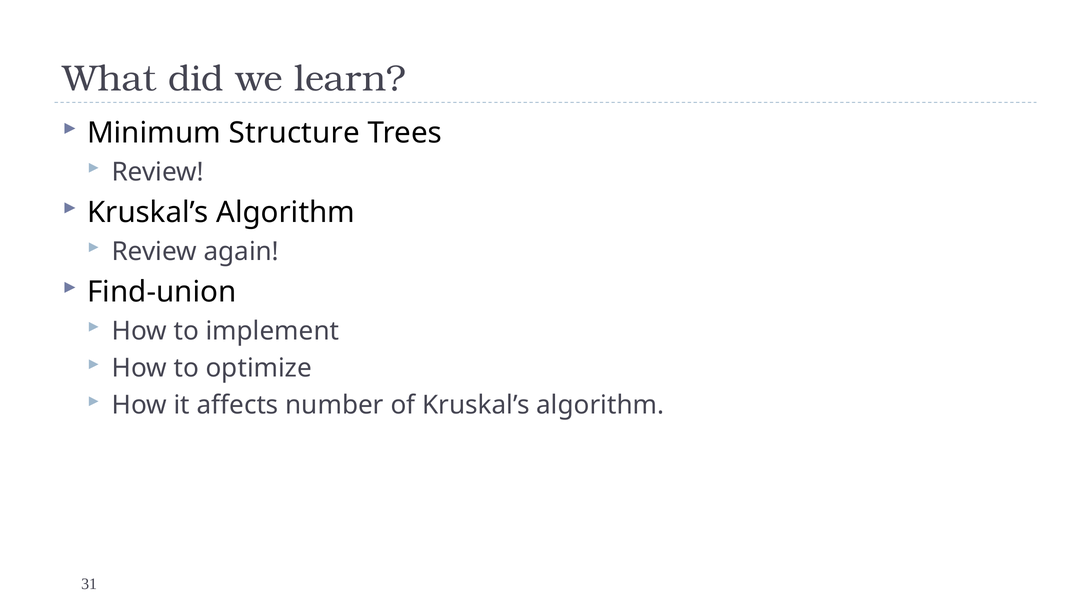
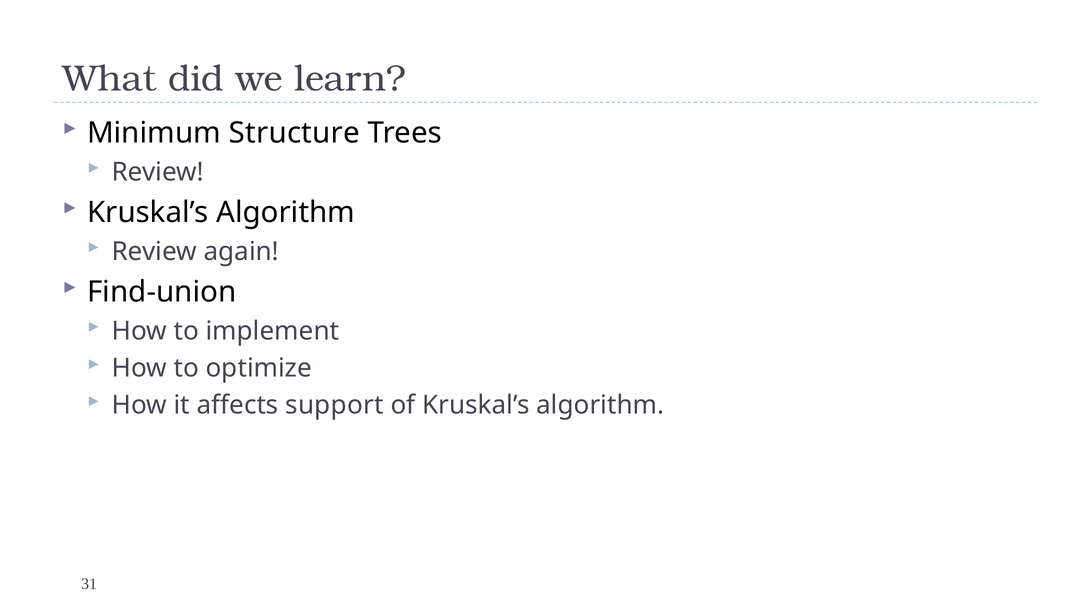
number: number -> support (334, 405)
